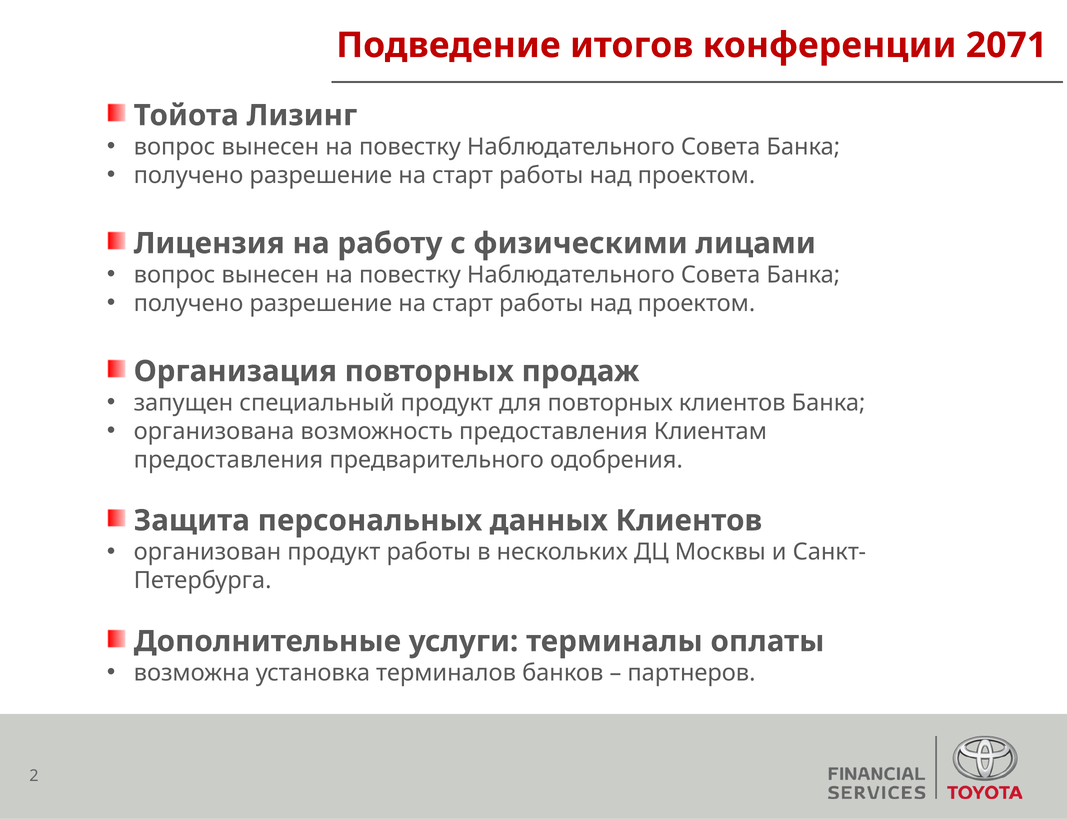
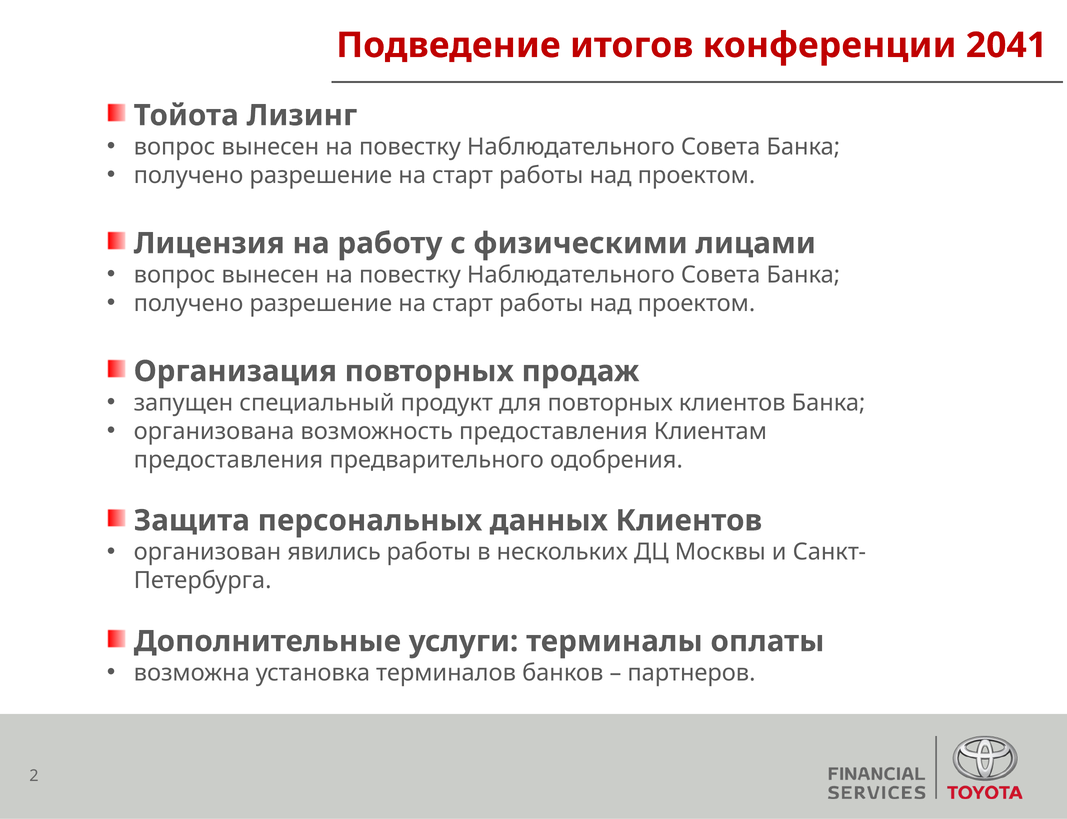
2071: 2071 -> 2041 (1006, 45)
организован продукт: продукт -> явились (334, 553)
